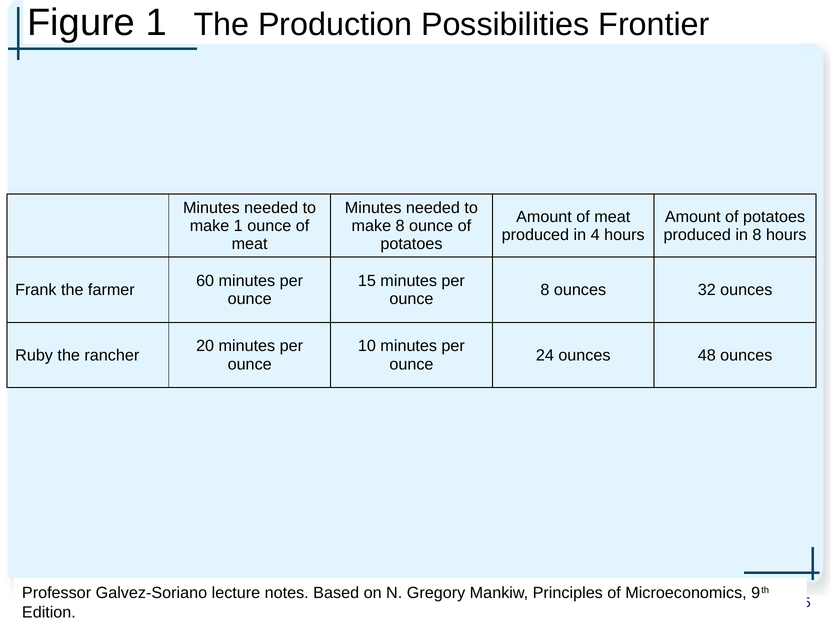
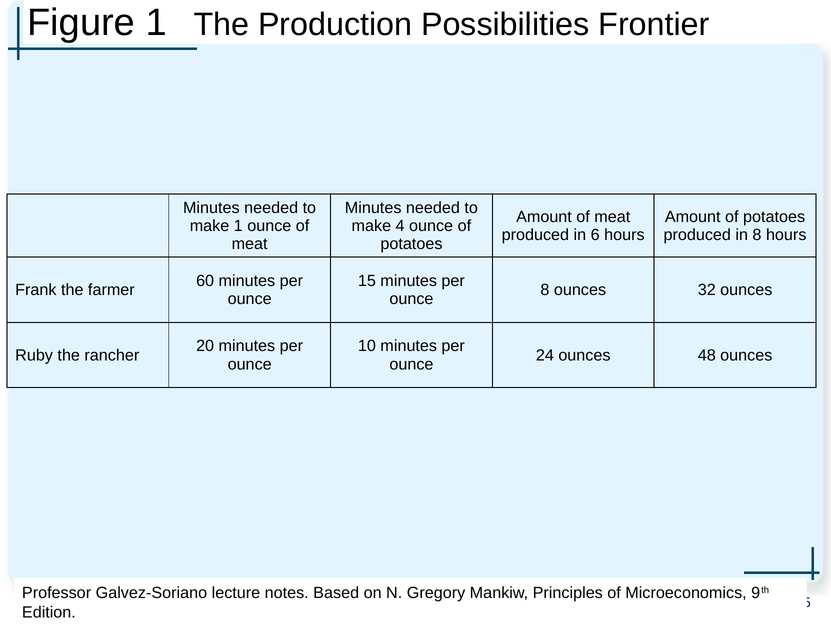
make 8: 8 -> 4 (400, 226)
4: 4 -> 6 (595, 235)
